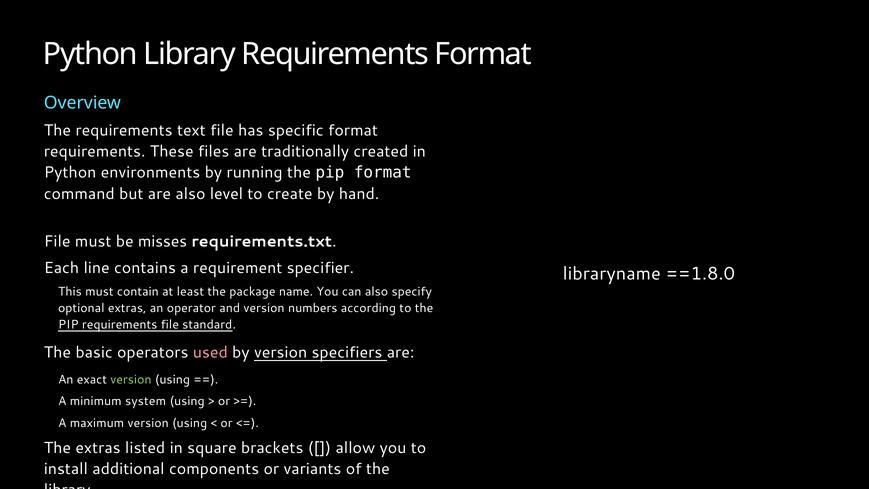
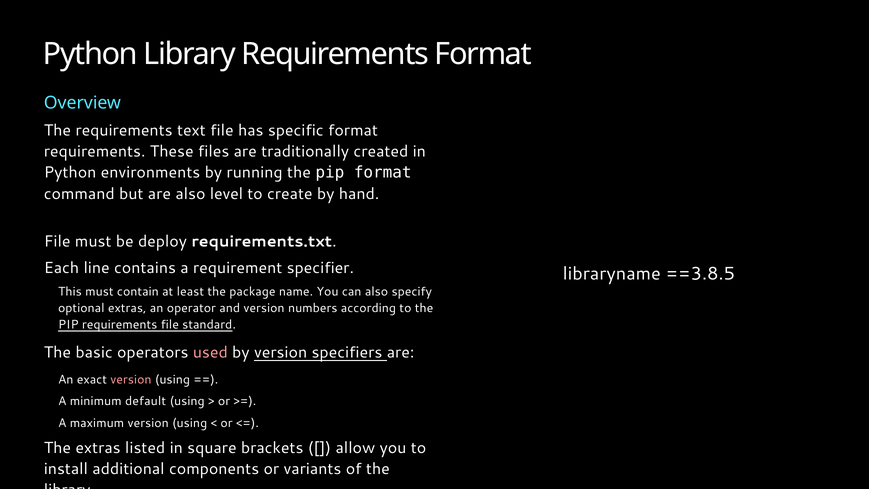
misses: misses -> deploy (162, 241)
==1.8.0: ==1.8.0 -> ==3.8.5 (700, 274)
version colour: light green -> pink (131, 379)
system: system -> default (146, 401)
